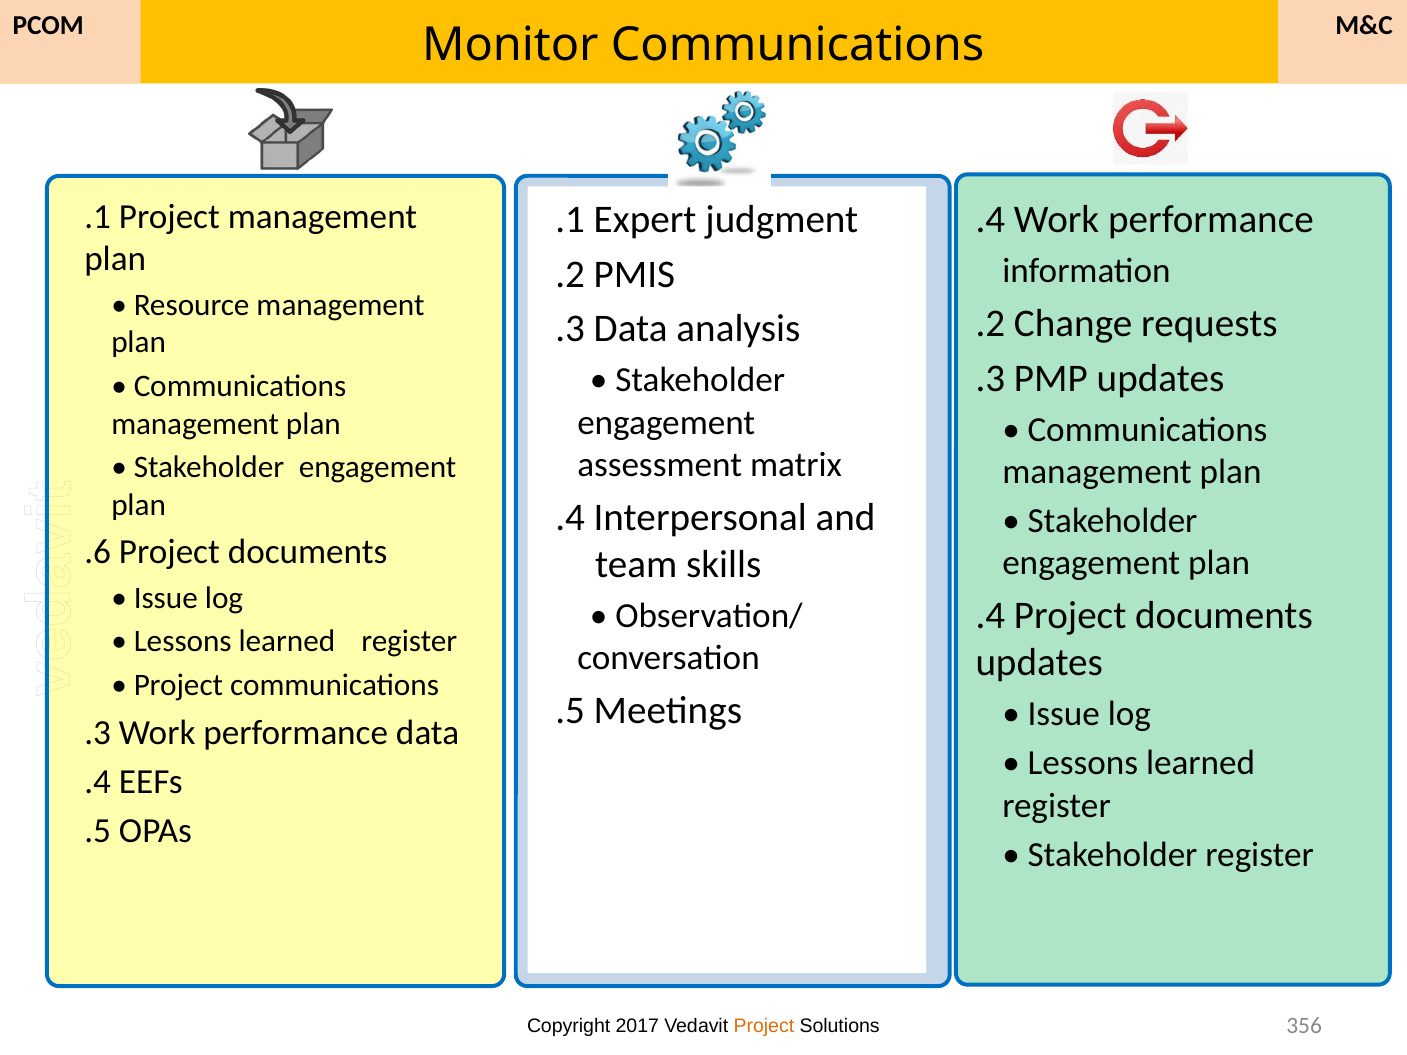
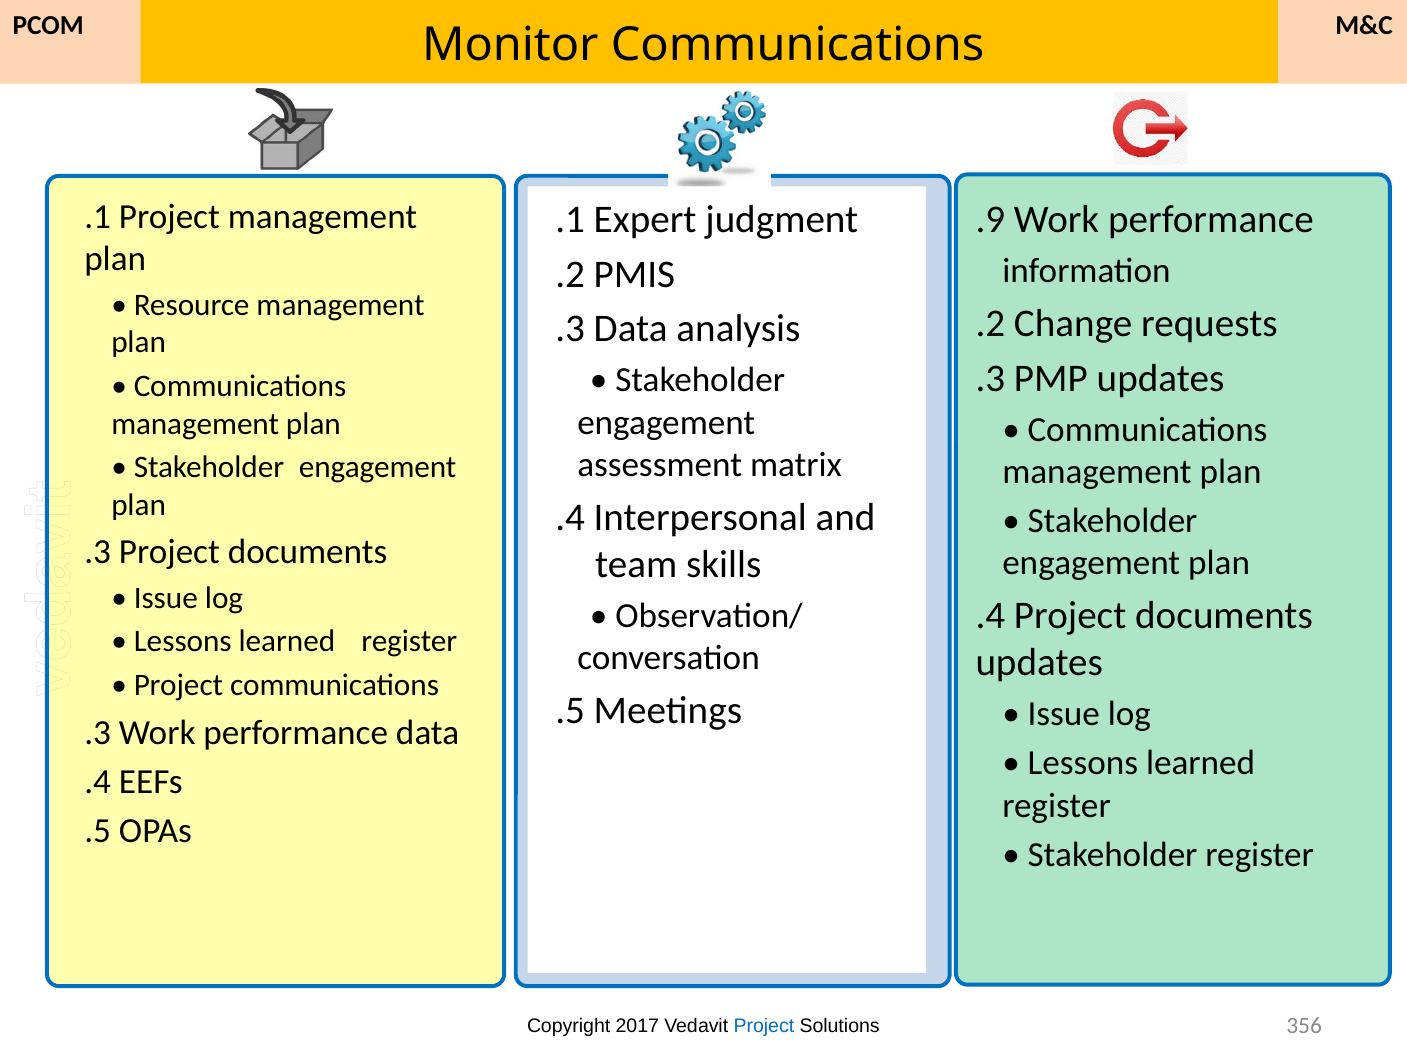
.4: .4 -> .9 (990, 220)
.6: .6 -> .3 (98, 552)
Project colour: orange -> blue (764, 1026)
